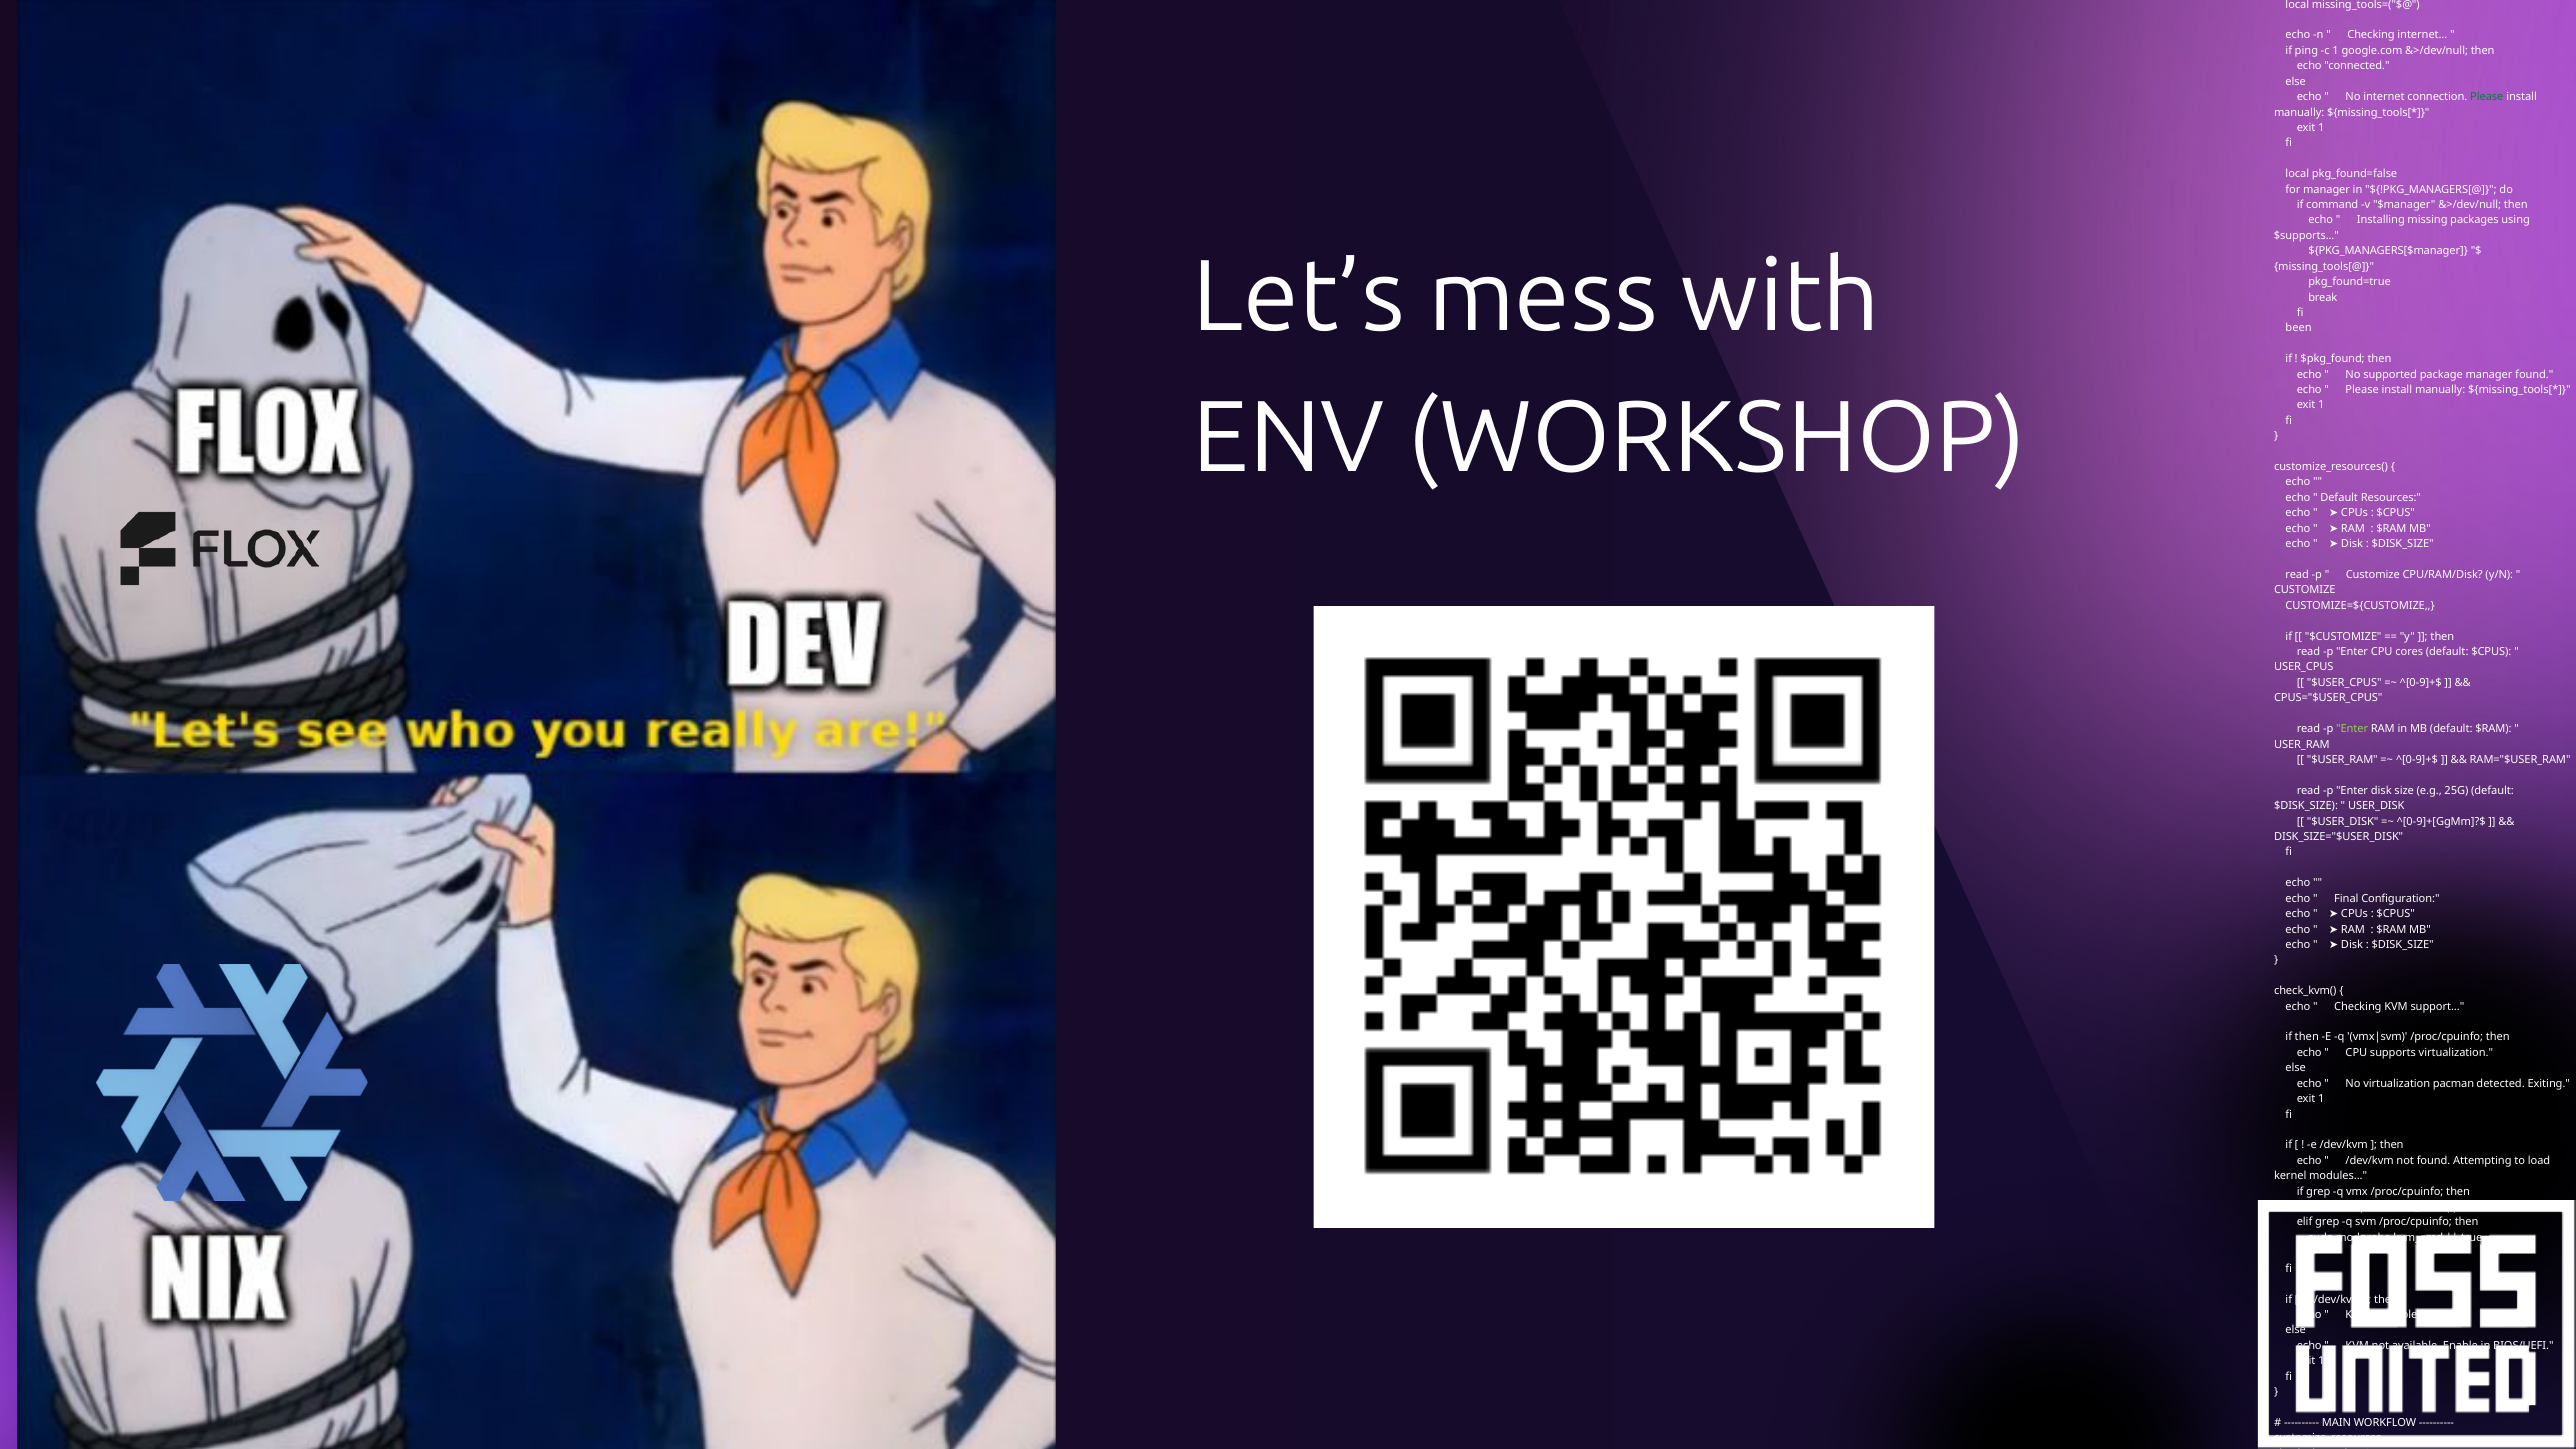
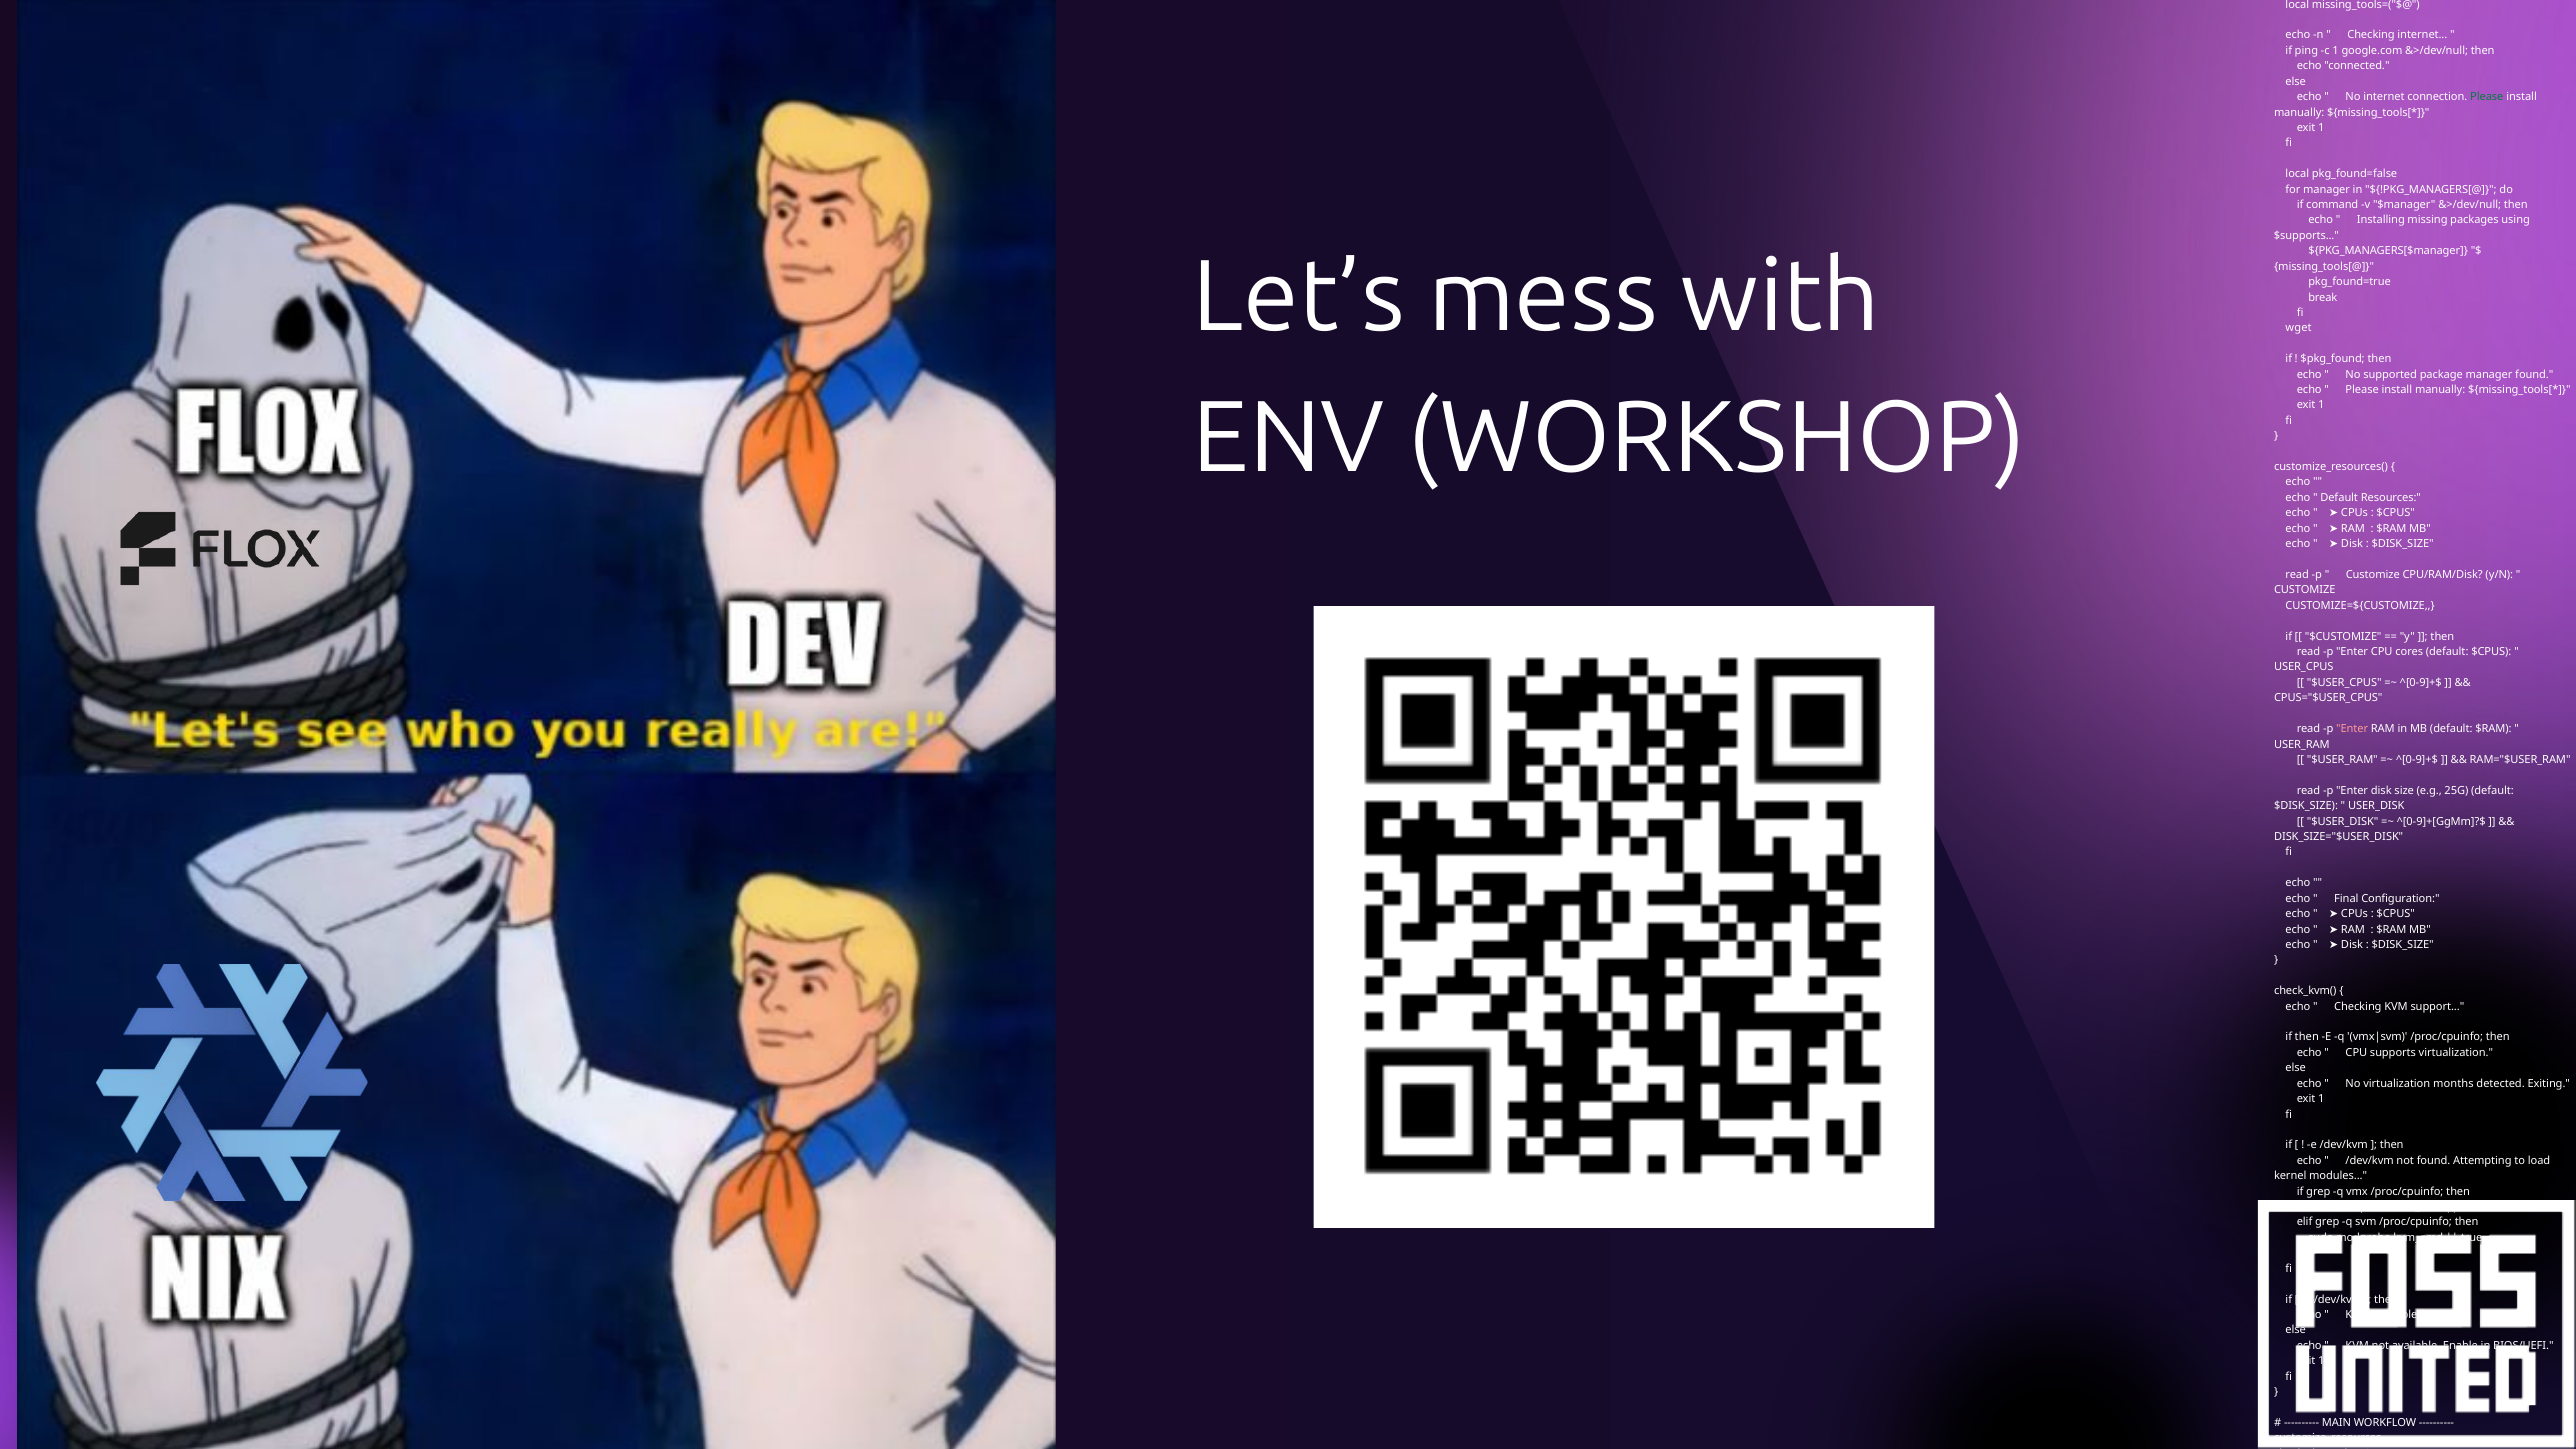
been: been -> wget (2299, 328)
Enter colour: light green -> pink (2352, 729)
virtualization pacman: pacman -> months (2453, 1084)
